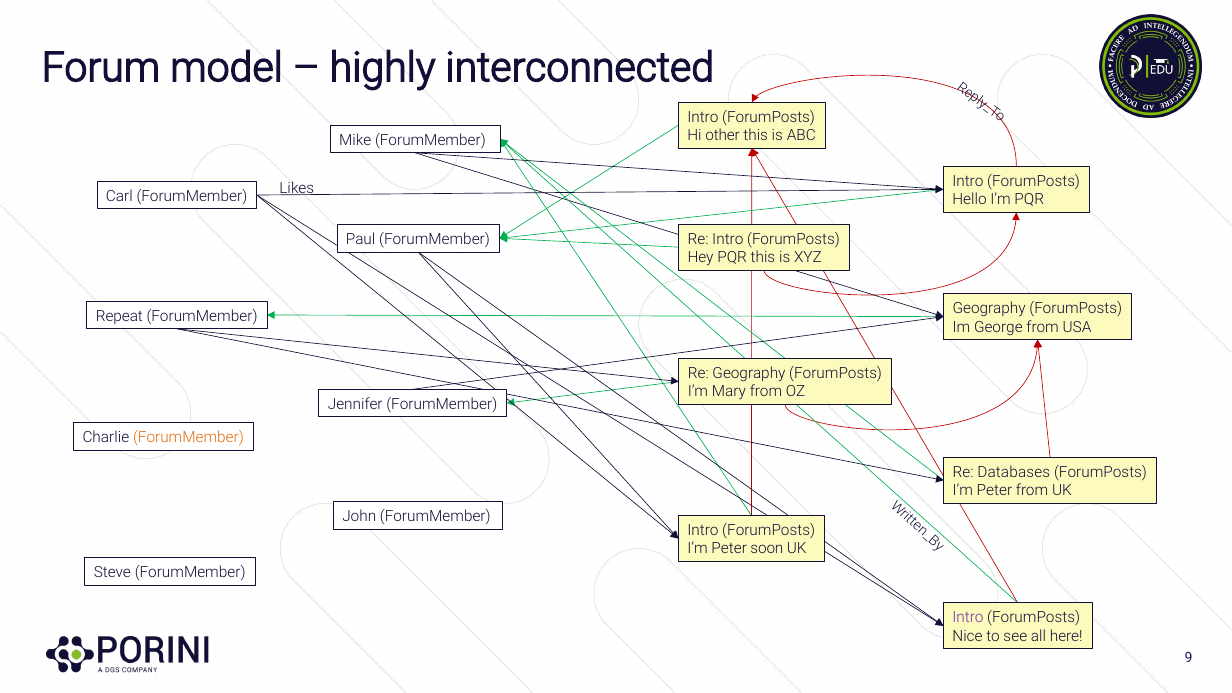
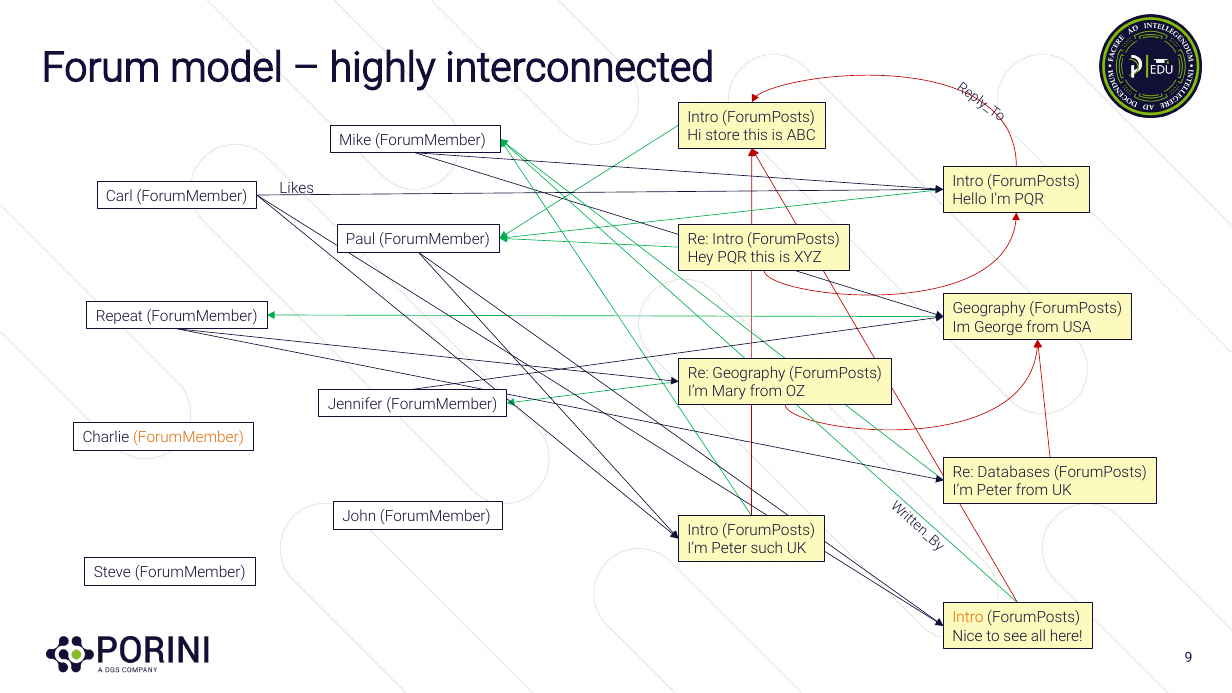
other: other -> store (723, 136)
soon: soon -> such (767, 549)
Intro colour: purple -> orange (968, 618)
